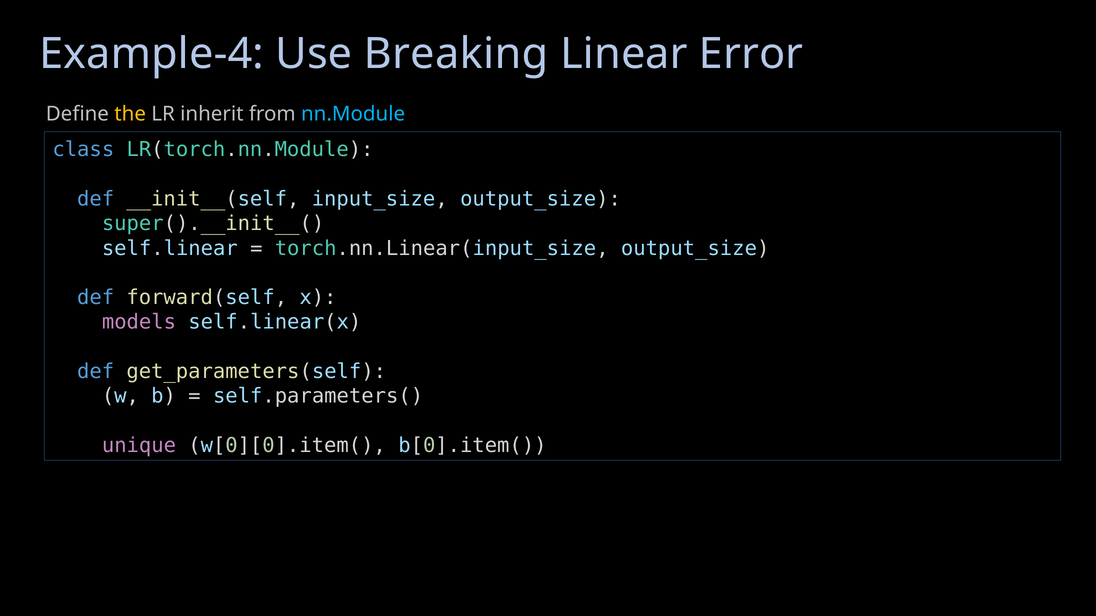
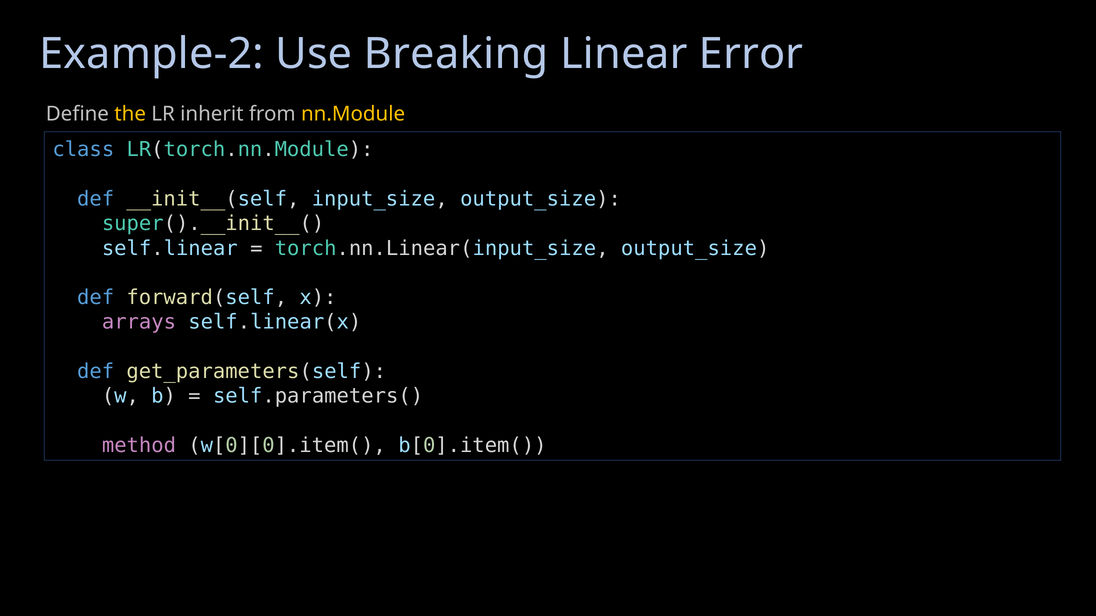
Example-4: Example-4 -> Example-2 (152, 54)
nn.Module colour: light blue -> yellow (353, 114)
models: models -> arrays (139, 322)
unique: unique -> method (139, 446)
